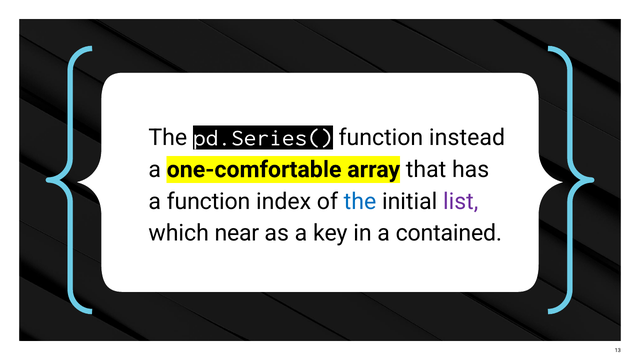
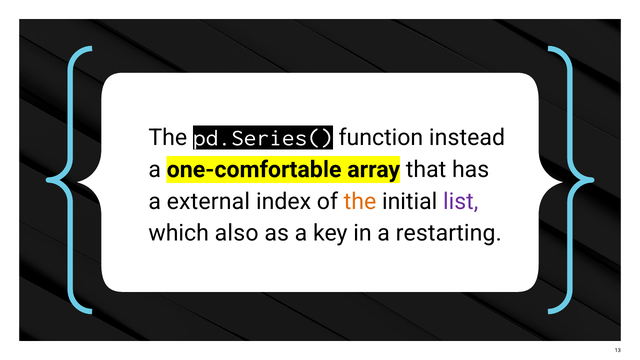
a function: function -> external (208, 201)
the colour: blue -> orange (360, 201)
near: near -> also (237, 233)
contained: contained -> restarting (449, 233)
